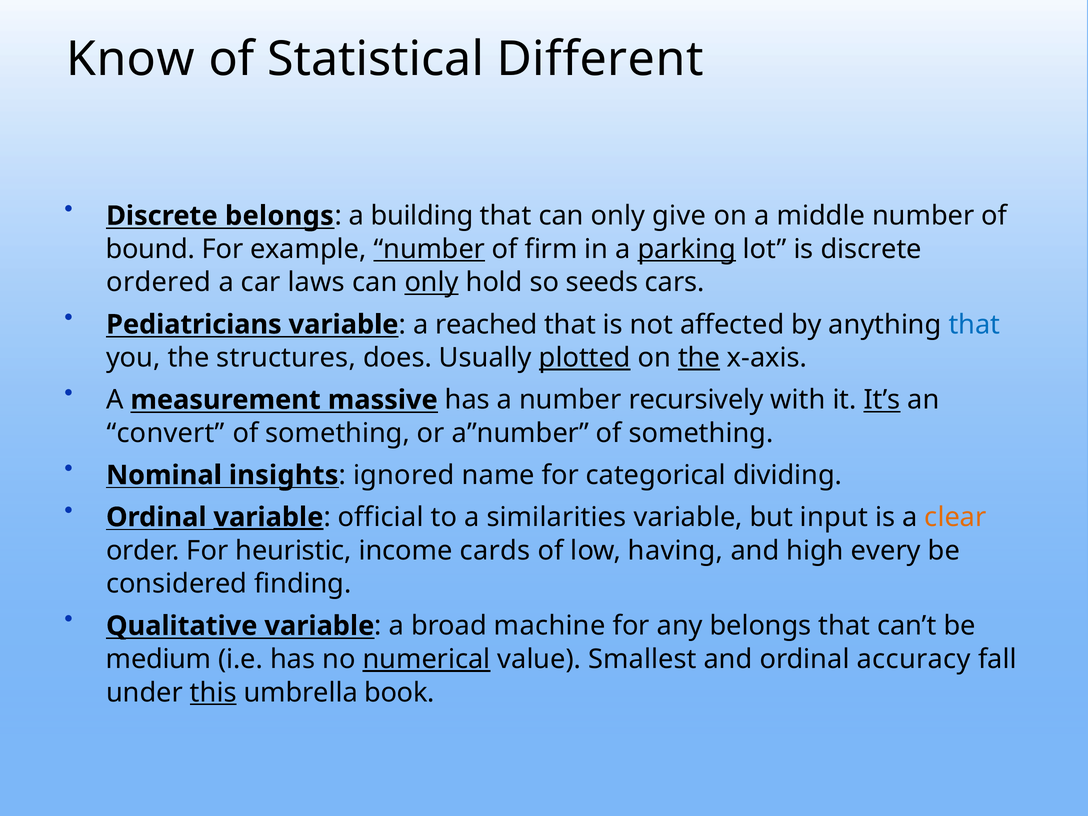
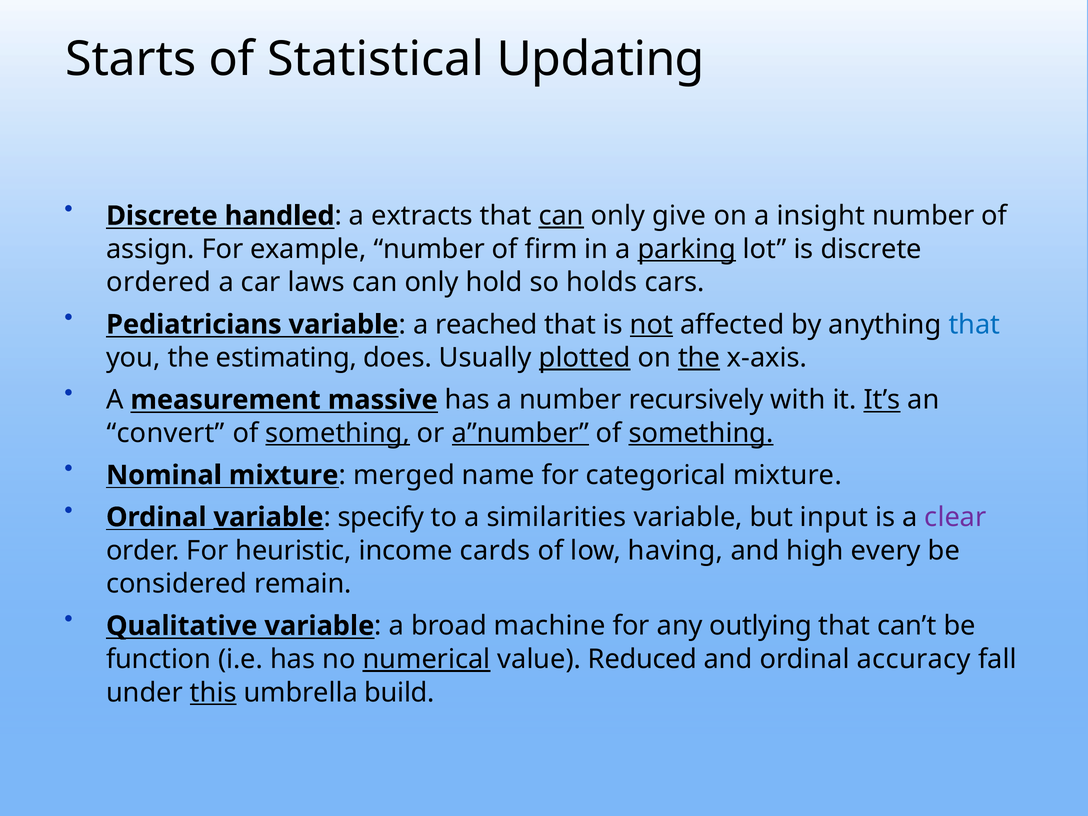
Know: Know -> Starts (131, 59)
Different: Different -> Updating (601, 59)
Discrete belongs: belongs -> handled (280, 216)
building: building -> extracts (422, 216)
can underline: none -> present (561, 216)
middle: middle -> insight (821, 216)
bound: bound -> assign (150, 249)
number underline: present -> none (429, 249)
only underline: present -> none (432, 283)
seeds: seeds -> holds (602, 283)
not underline: none -> present (651, 325)
structures: structures -> estimating (286, 358)
something underline: none -> present (338, 433)
a”number underline: none -> present (520, 433)
something underline: none -> present (701, 433)
Nominal insights: insights -> mixture (284, 475)
ignored: ignored -> merged (404, 475)
categorical dividing: dividing -> mixture (787, 475)
official: official -> specify (381, 517)
clear colour: orange -> purple (955, 517)
finding: finding -> remain (303, 584)
any belongs: belongs -> outlying (761, 626)
medium: medium -> function (159, 659)
Smallest: Smallest -> Reduced (643, 659)
book: book -> build (400, 693)
